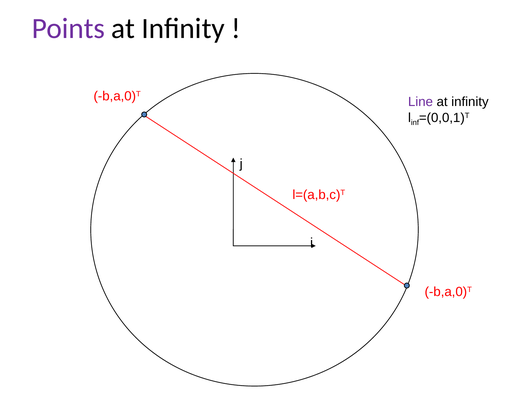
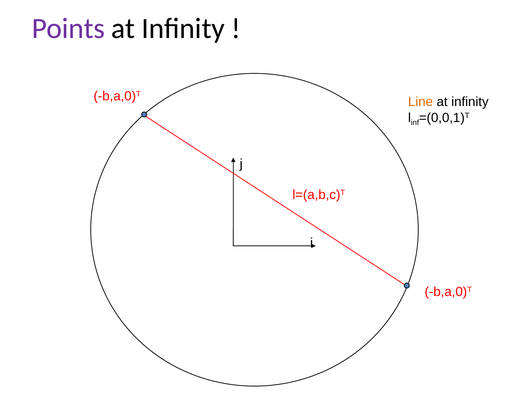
Line colour: purple -> orange (421, 102)
